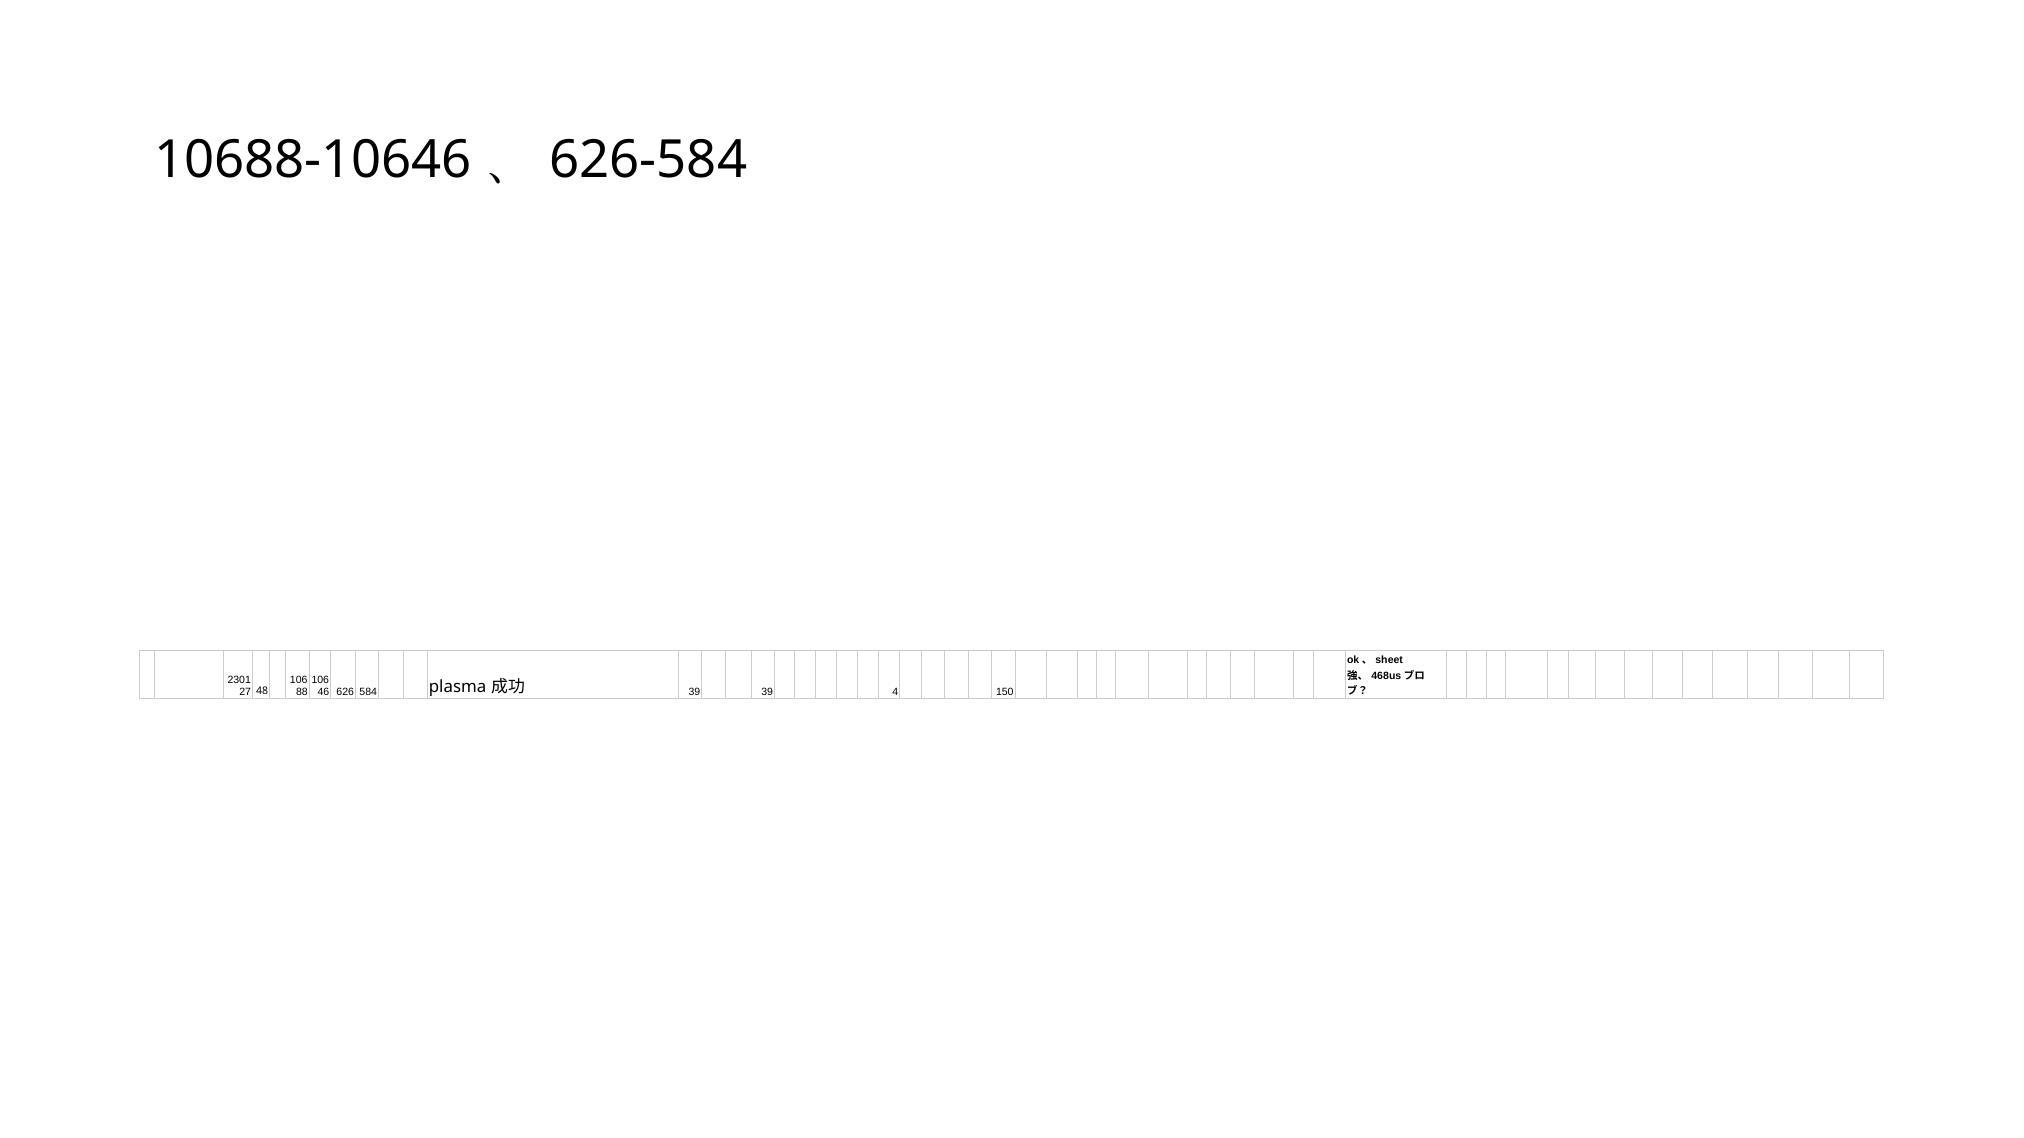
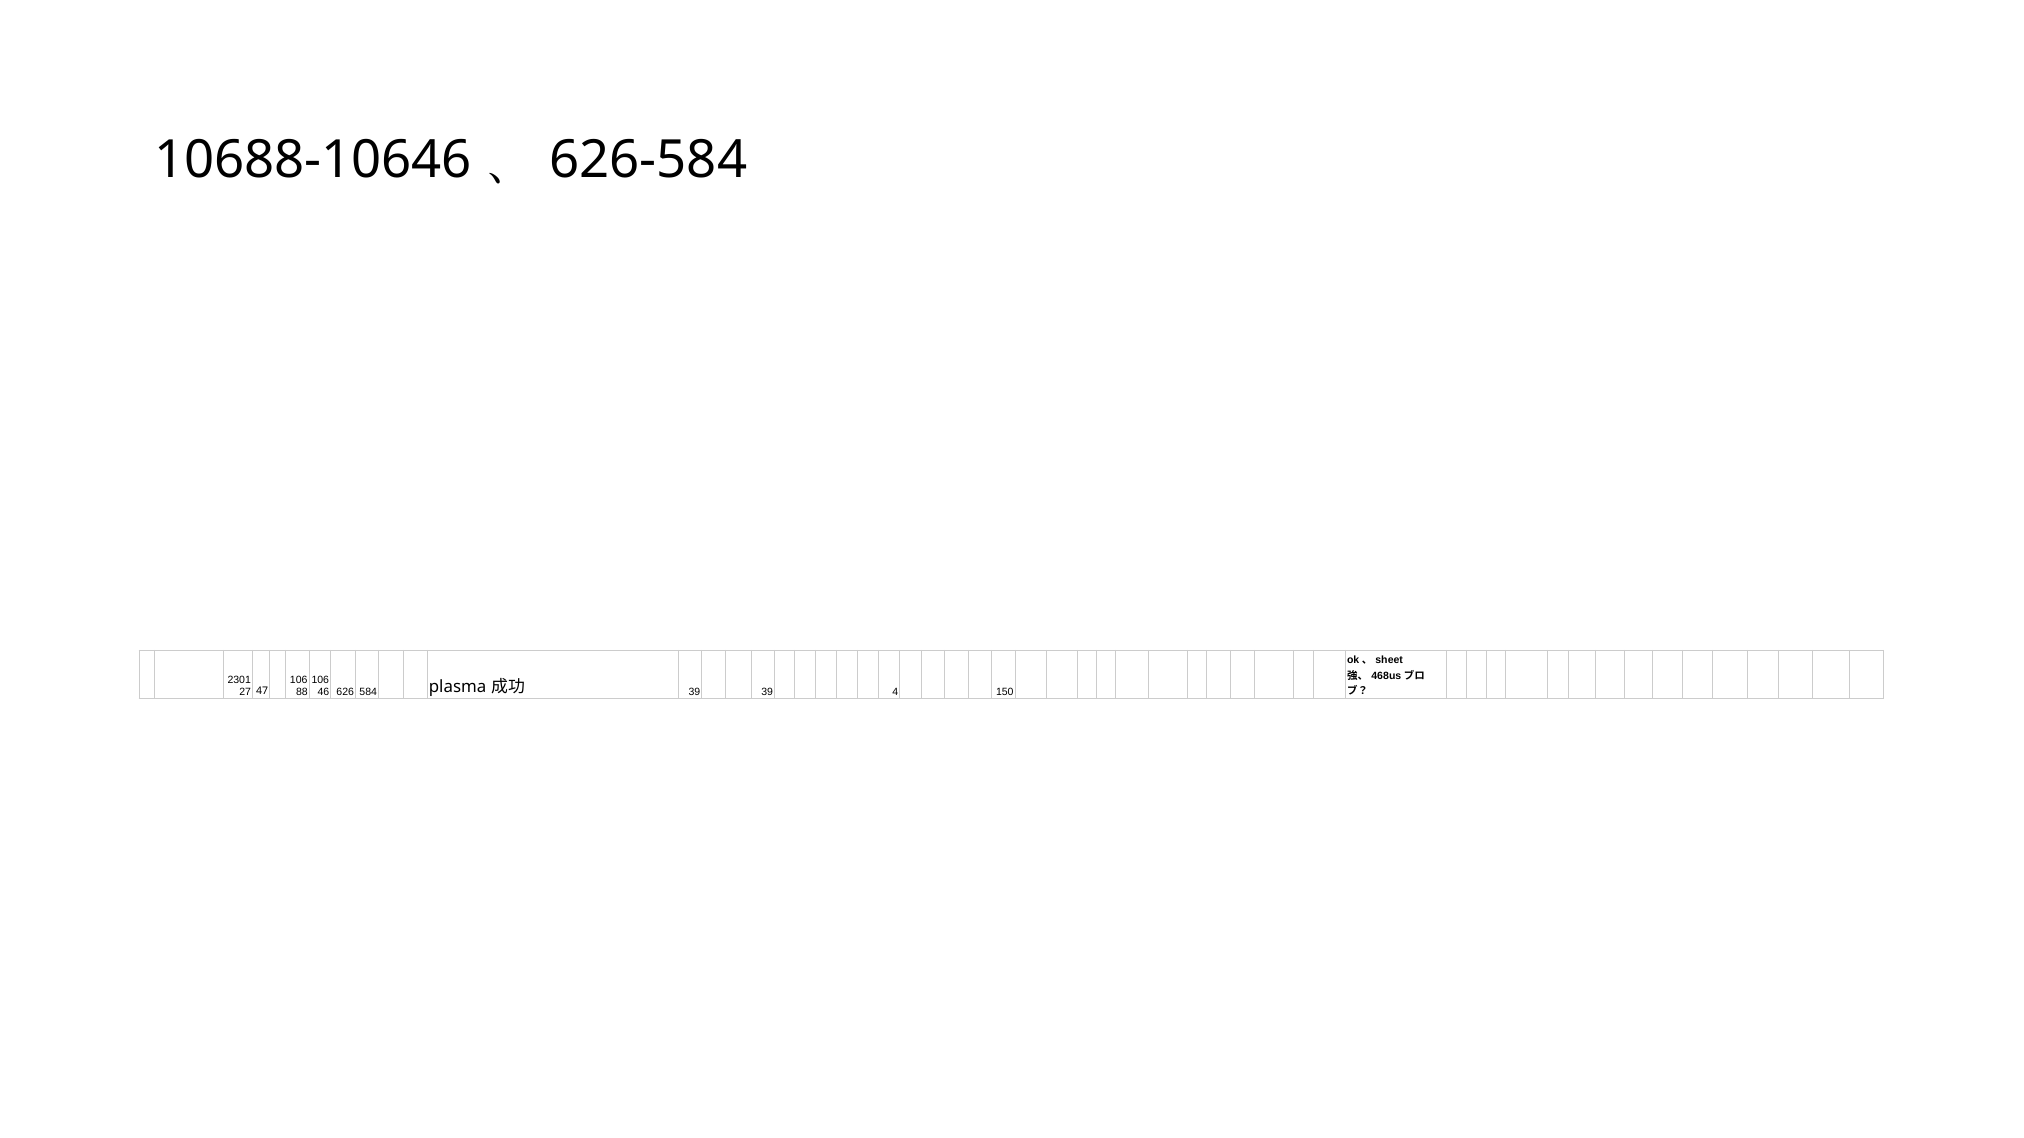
48: 48 -> 47 (262, 691)
